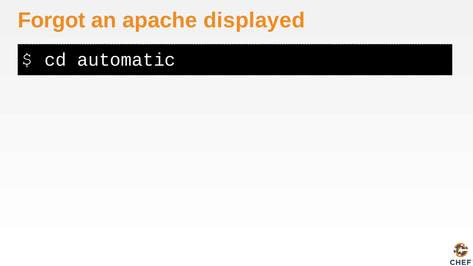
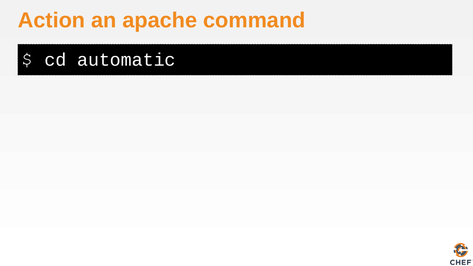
Forgot: Forgot -> Action (51, 20)
displayed: displayed -> command (254, 20)
